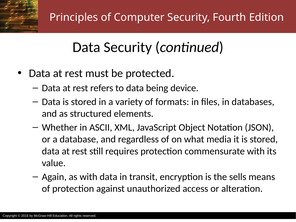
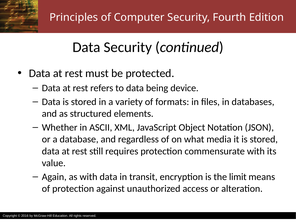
sells: sells -> limit (238, 177)
